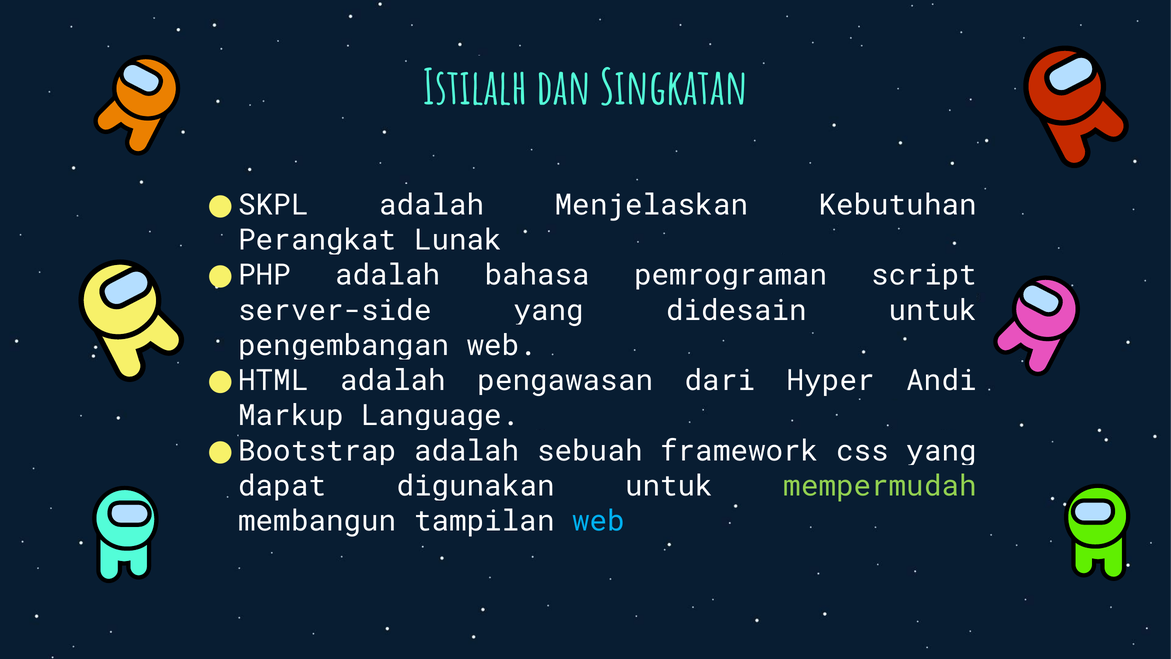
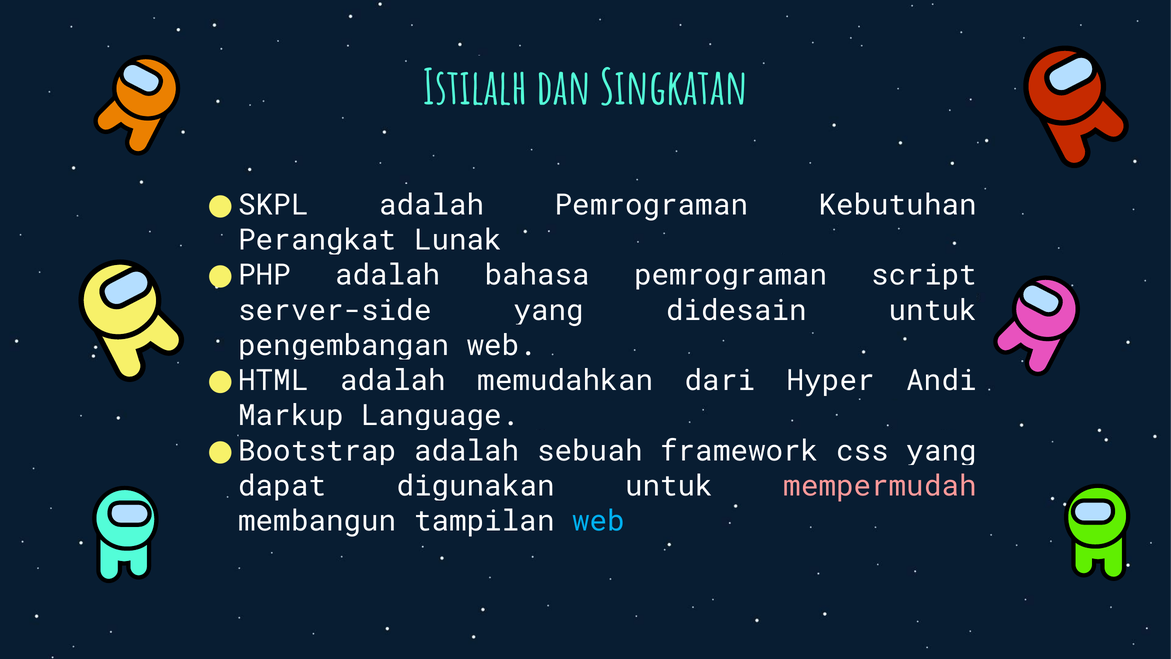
Menjelaskan: Menjelaskan -> Pemrograman (652, 205)
pengawasan: pengawasan -> memudahkan (565, 380)
mempermudah colour: light green -> pink (880, 486)
